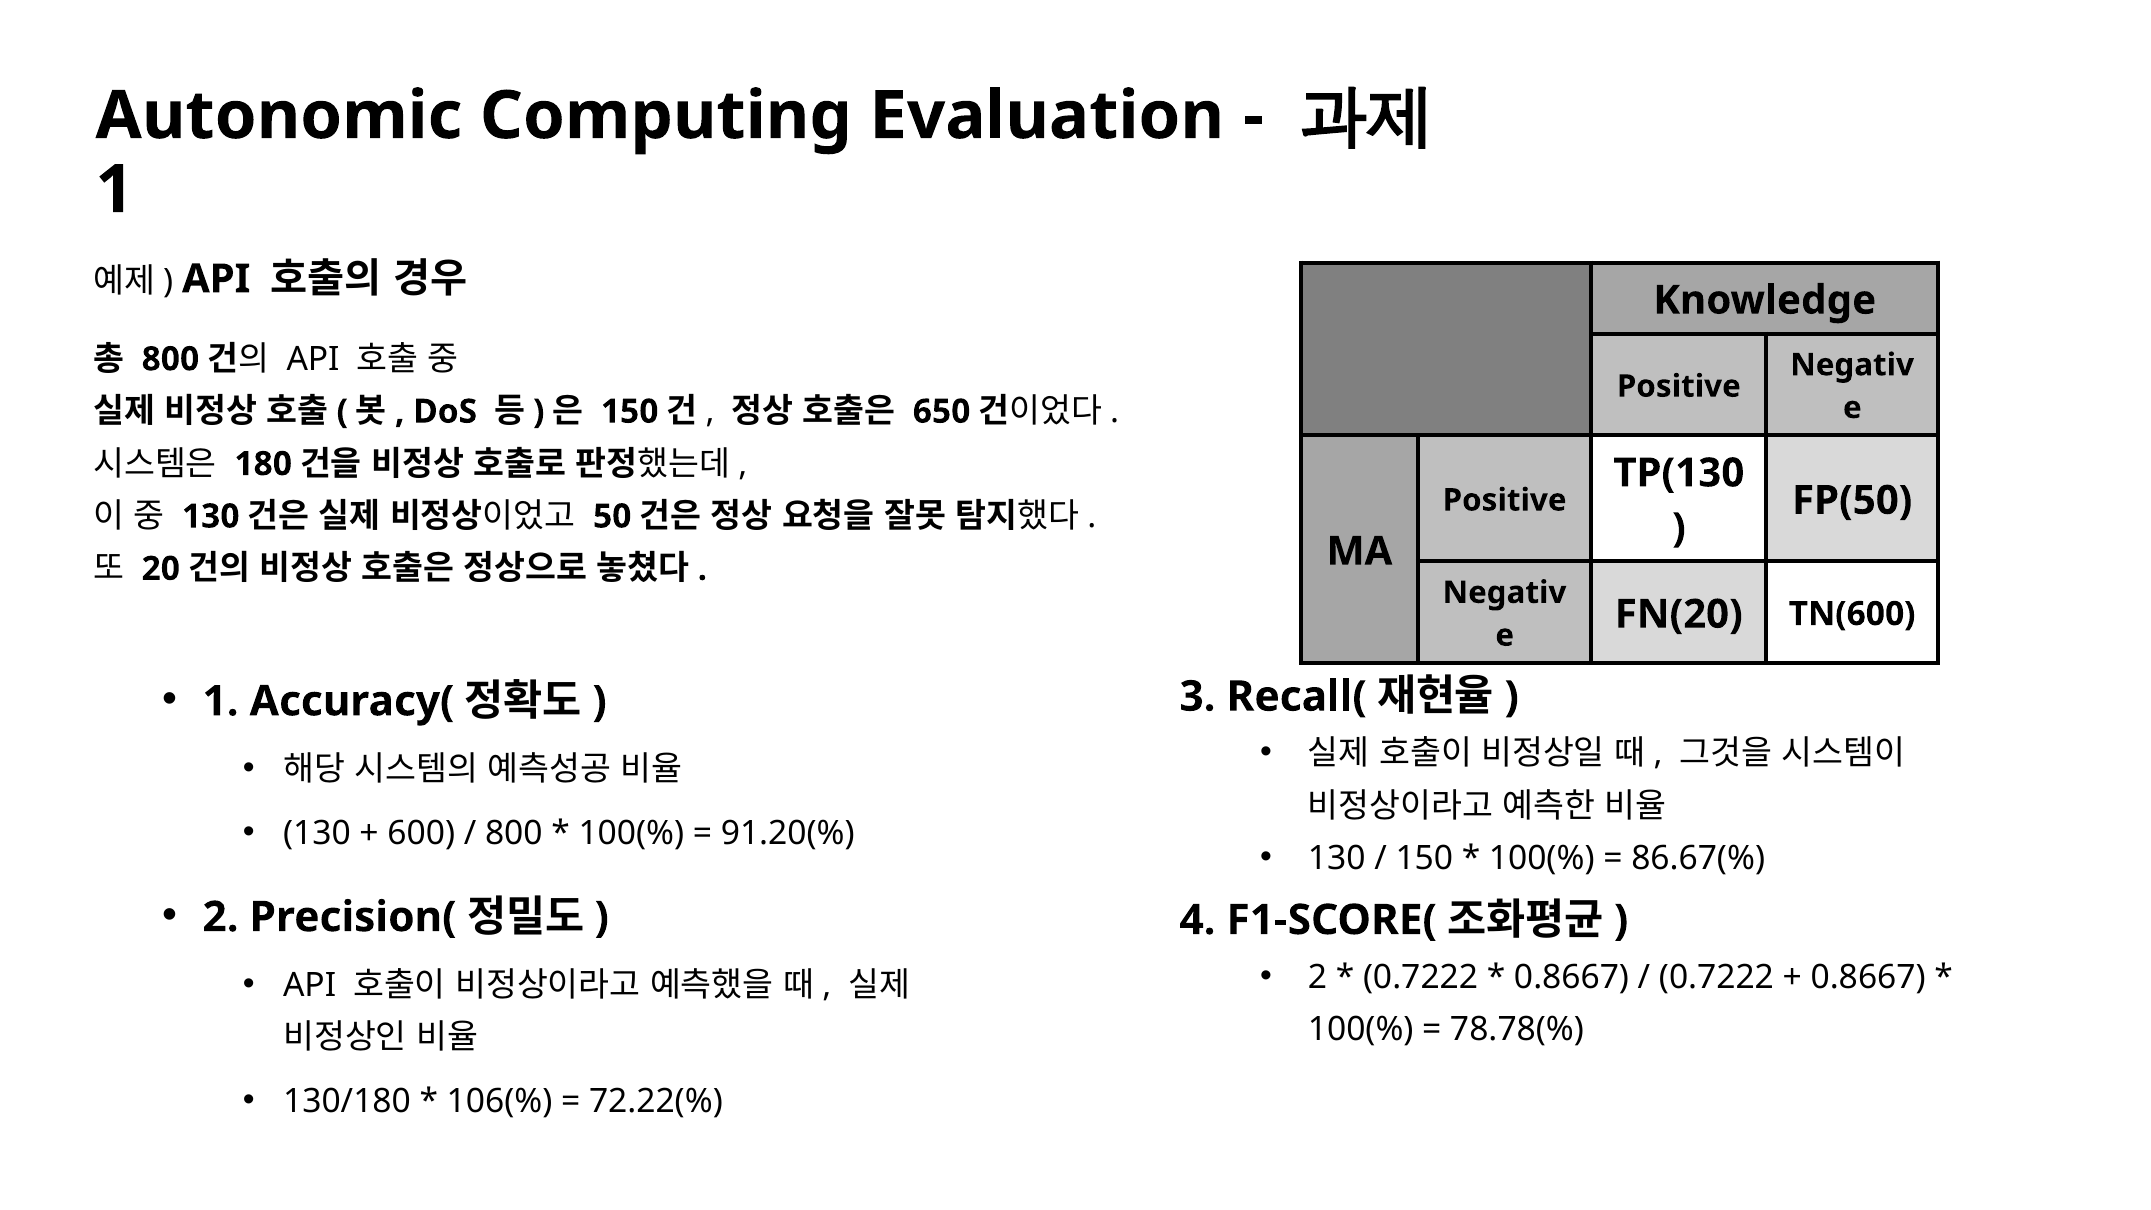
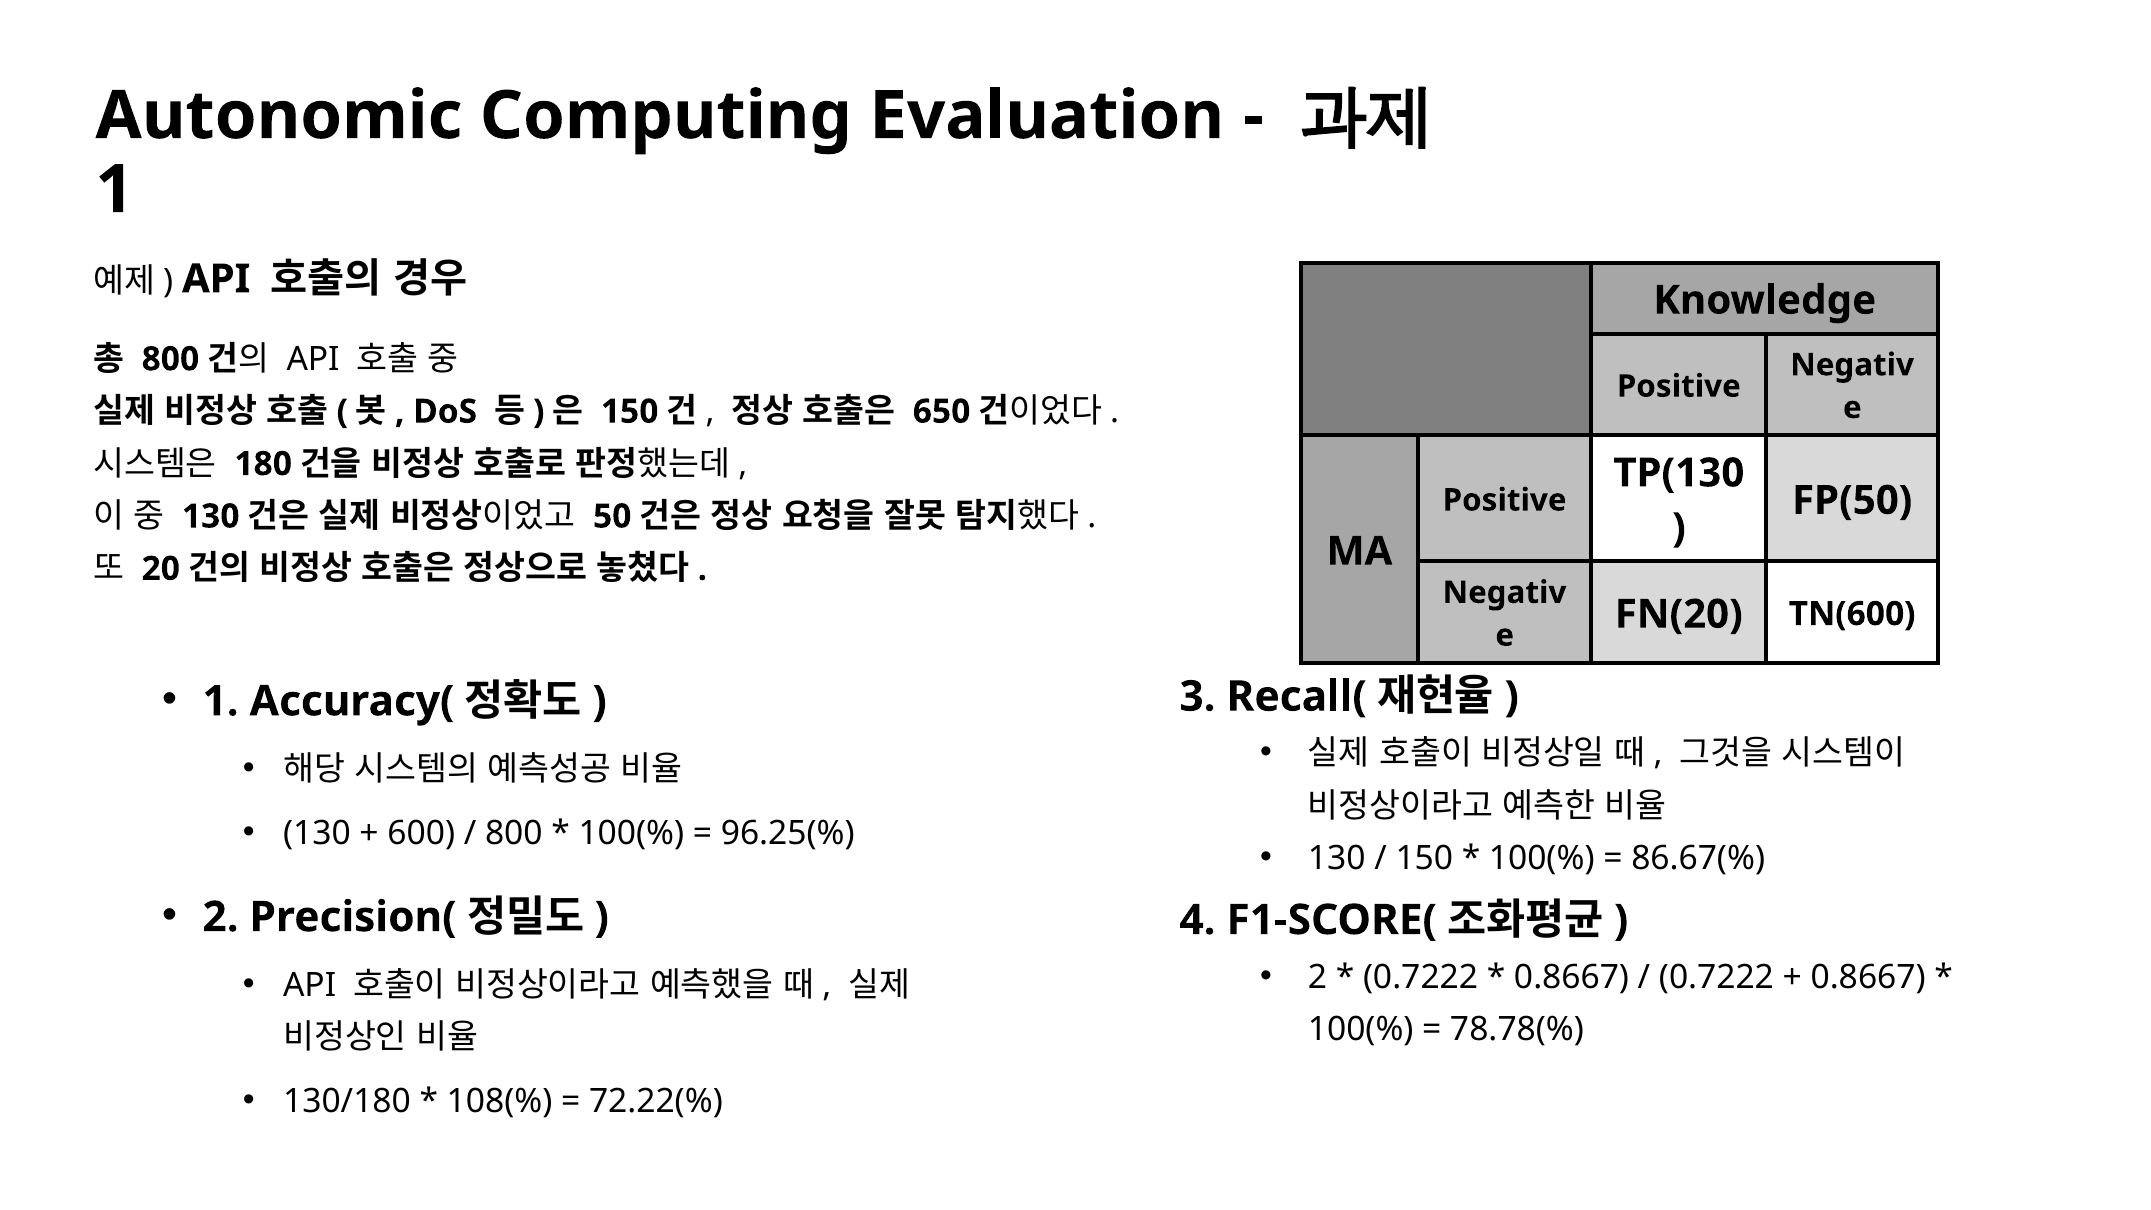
91.20(%: 91.20(% -> 96.25(% (788, 833)
106(%: 106(% -> 108(% (500, 1101)
